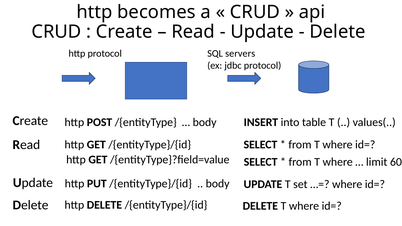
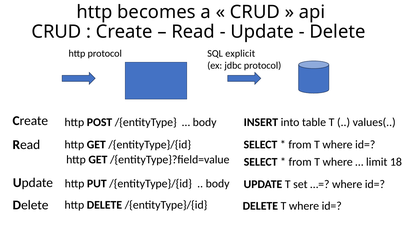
servers: servers -> explicit (240, 54)
60: 60 -> 18 (396, 162)
